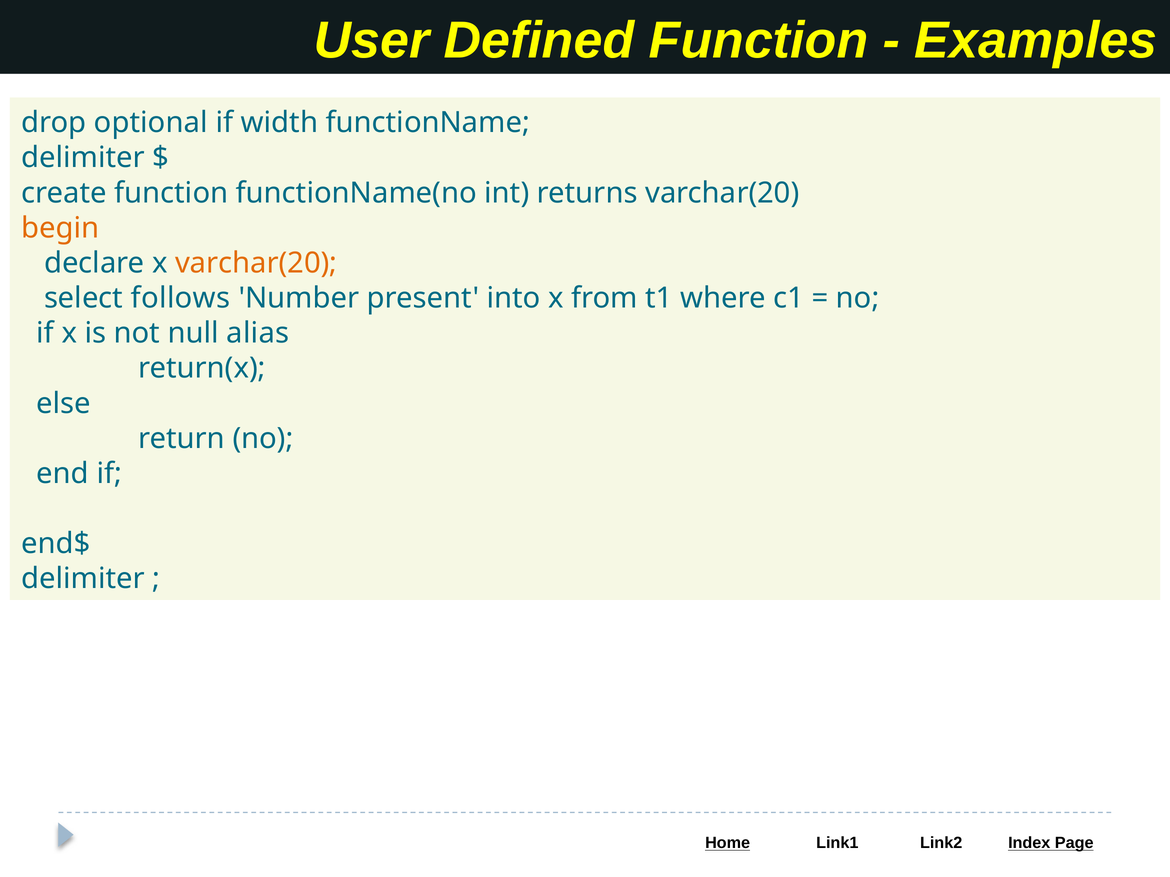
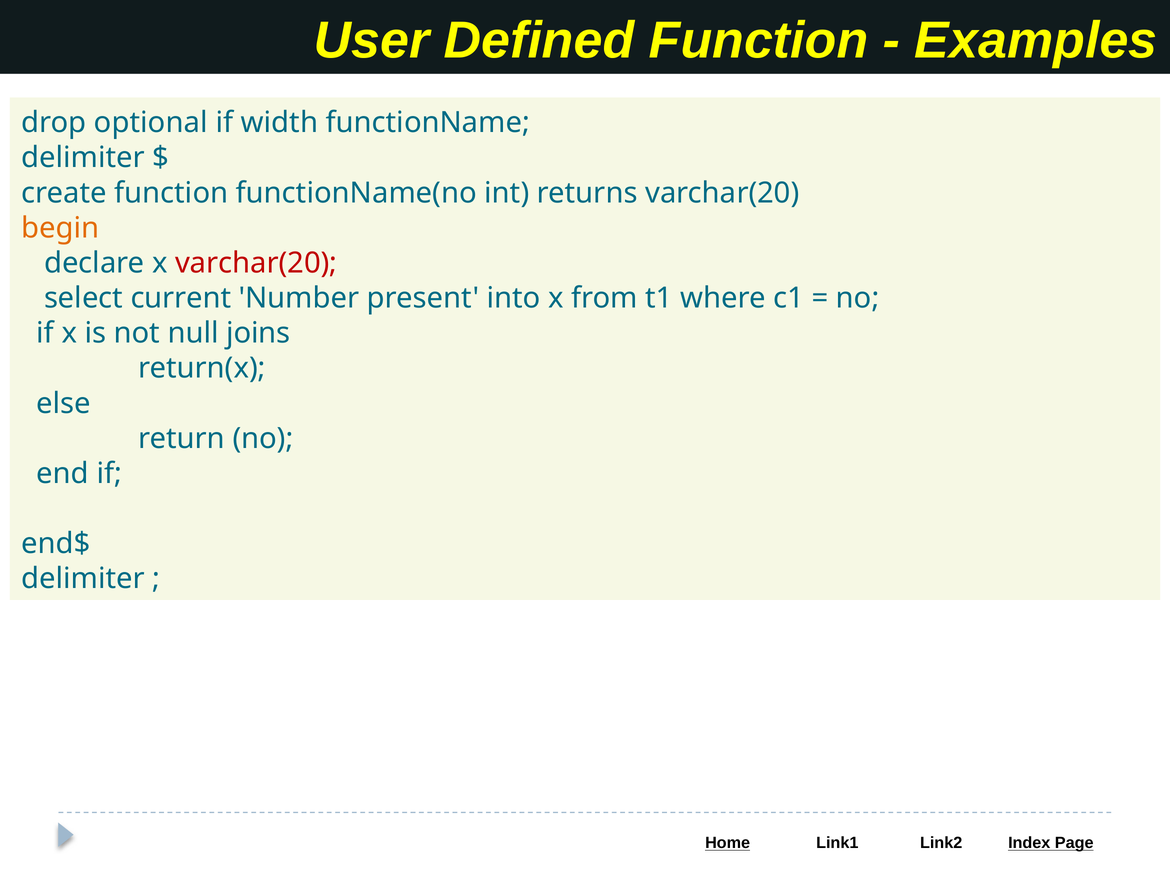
varchar(20 colour: orange -> red (256, 263)
follows: follows -> current (181, 298)
alias: alias -> joins (258, 333)
